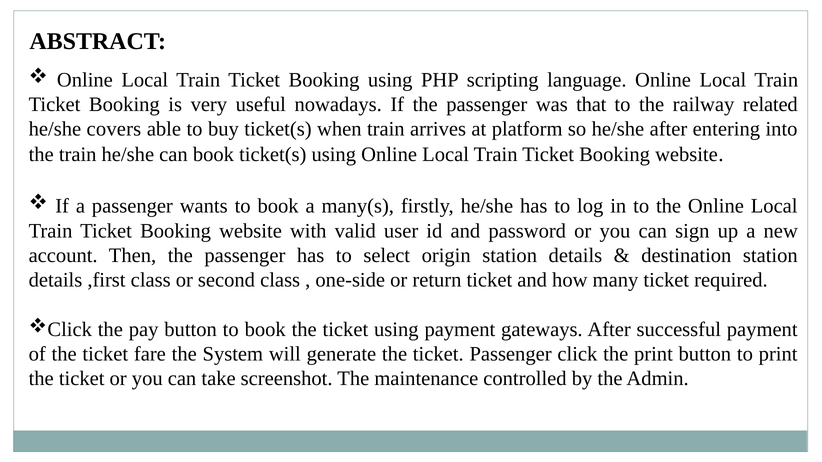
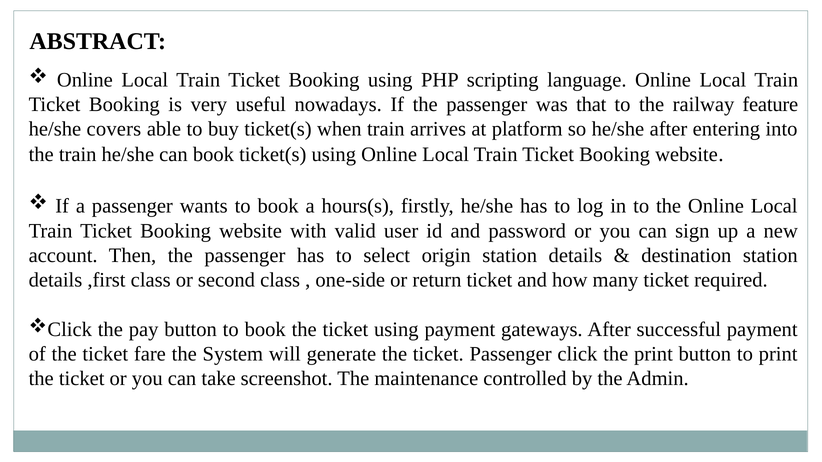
related: related -> feature (770, 105)
many(s: many(s -> hours(s (358, 206)
